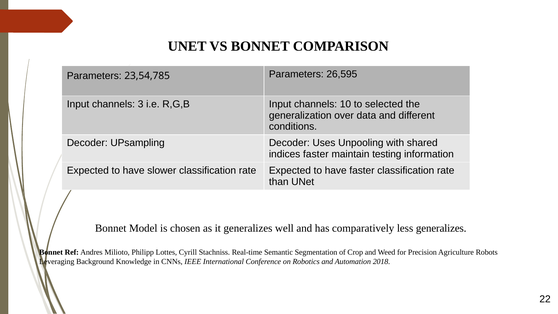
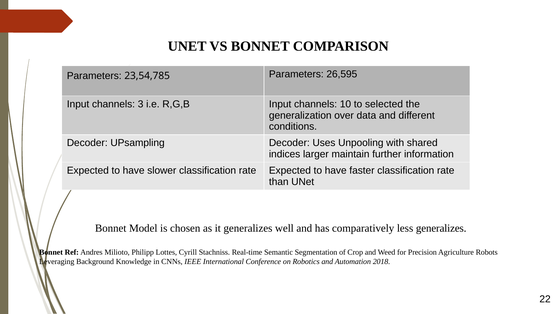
indices faster: faster -> larger (316, 154)
testing: testing -> further (387, 154)
